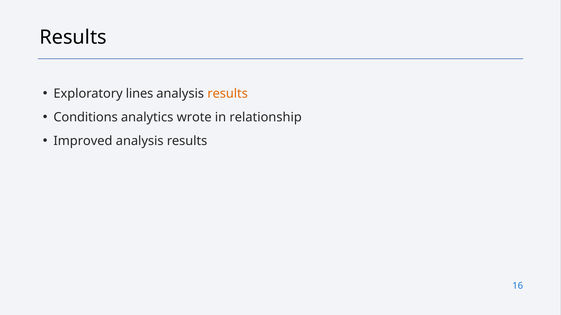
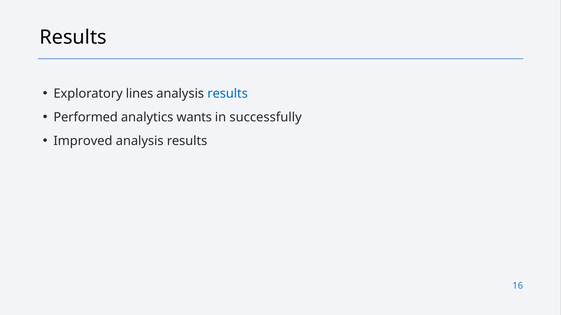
results colour: orange -> blue (228, 94)
Conditions: Conditions -> Performed (86, 117)
wrote: wrote -> wants (194, 117)
relationship: relationship -> successfully (266, 117)
